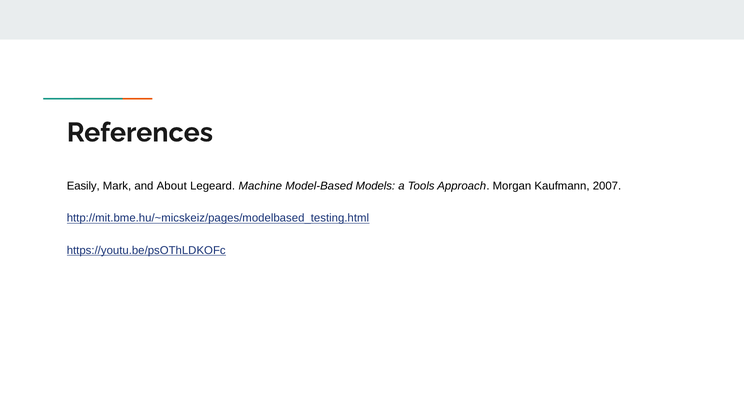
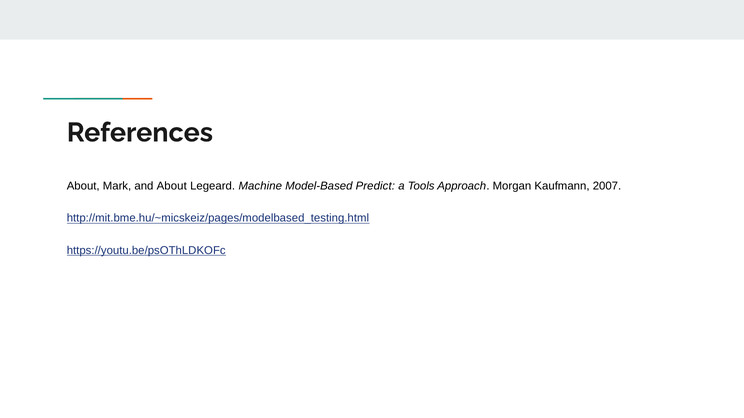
Easily: Easily -> About (83, 186)
Models: Models -> Predict (375, 186)
